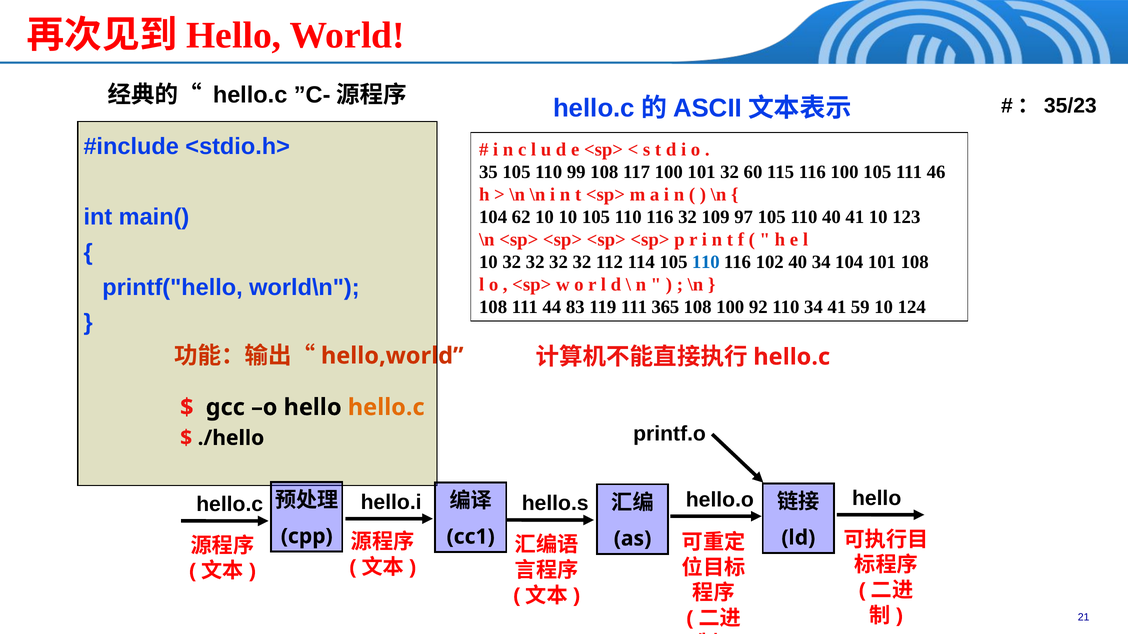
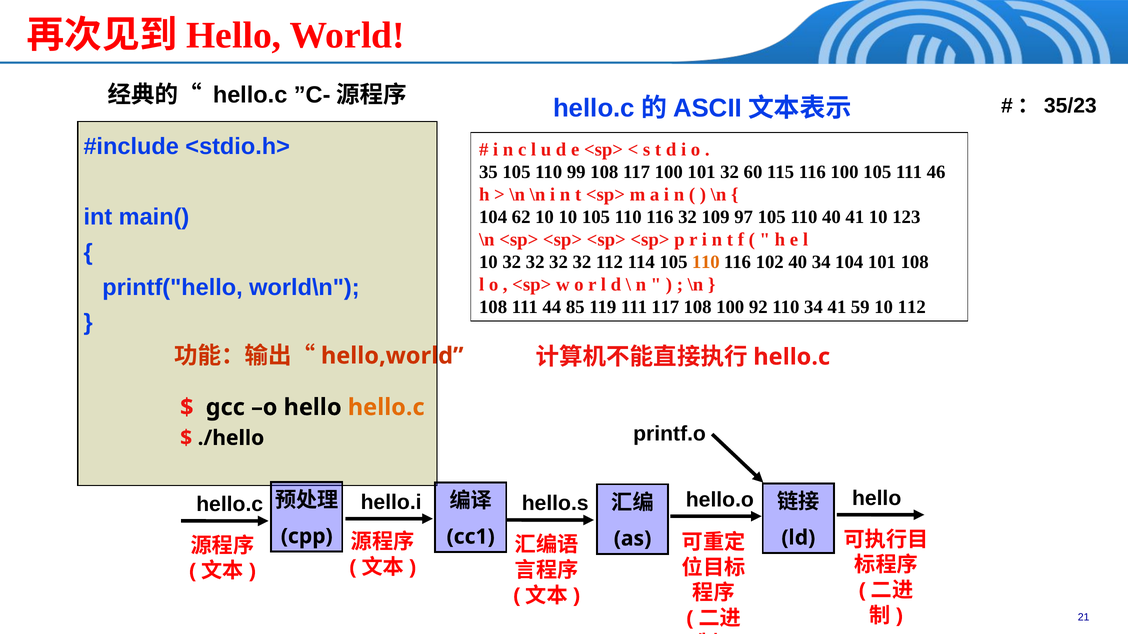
110 colour: blue -> orange (706, 262)
83: 83 -> 85 (575, 307)
111 365: 365 -> 117 (665, 307)
10 124: 124 -> 112 (912, 307)
